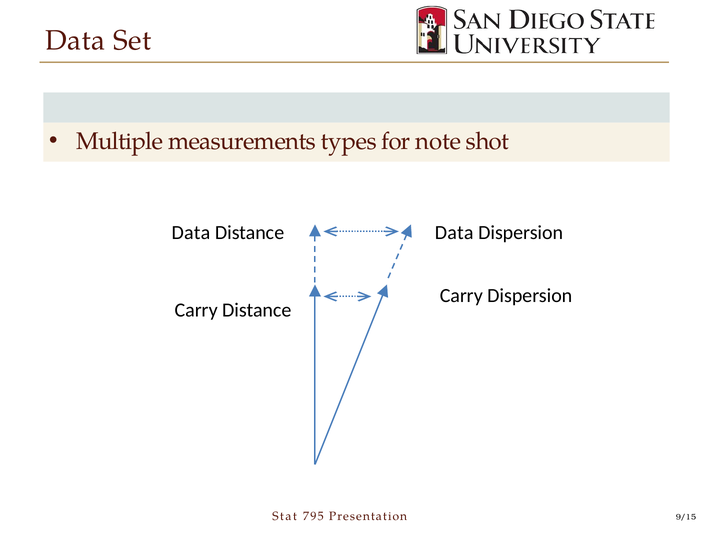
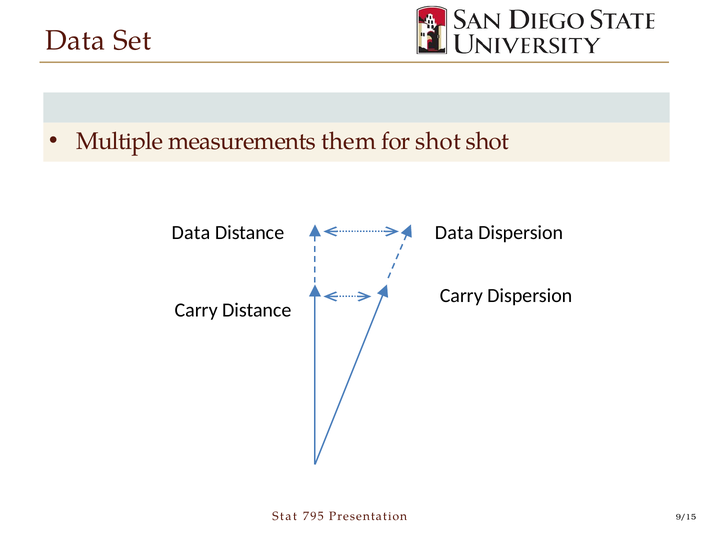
types: types -> them (349, 141)
for note: note -> shot (438, 141)
